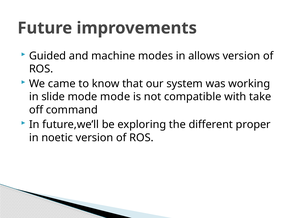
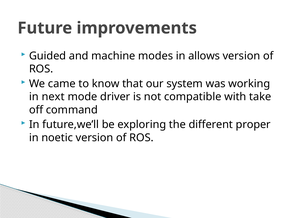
slide: slide -> next (53, 97)
mode mode: mode -> driver (115, 97)
